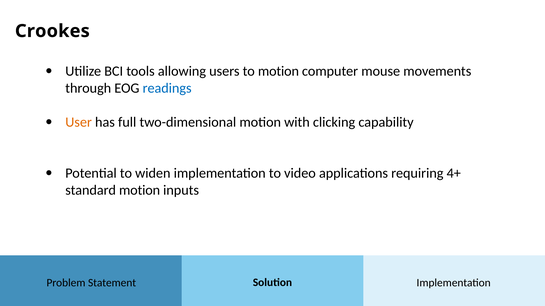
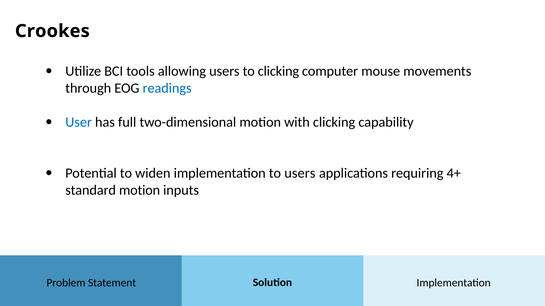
to motion: motion -> clicking (278, 71)
User colour: orange -> blue (79, 122)
to video: video -> users (300, 173)
